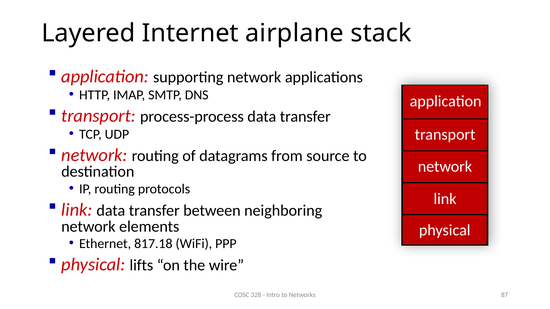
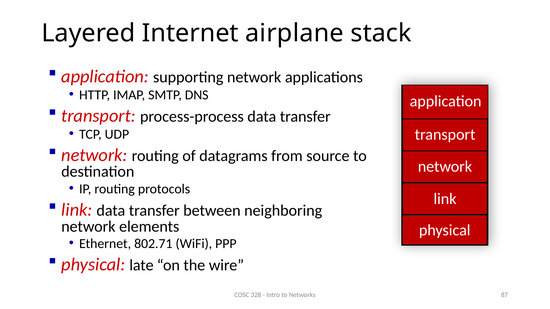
817.18: 817.18 -> 802.71 (153, 244)
lifts: lifts -> late (141, 266)
